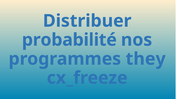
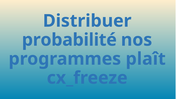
they: they -> plaît (146, 59)
